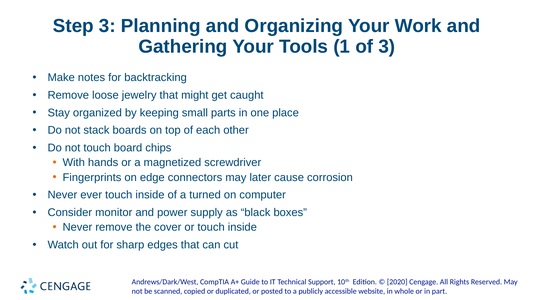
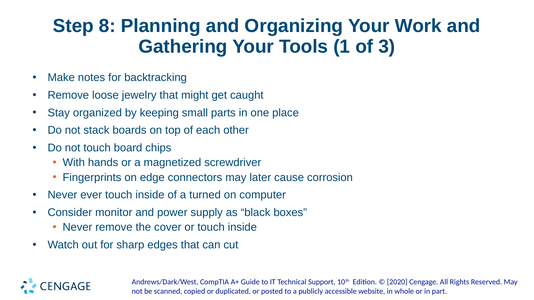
Step 3: 3 -> 8 (107, 26)
